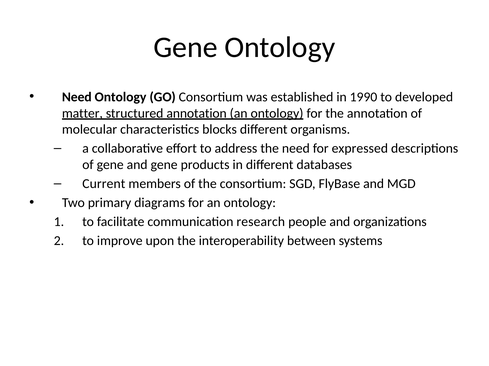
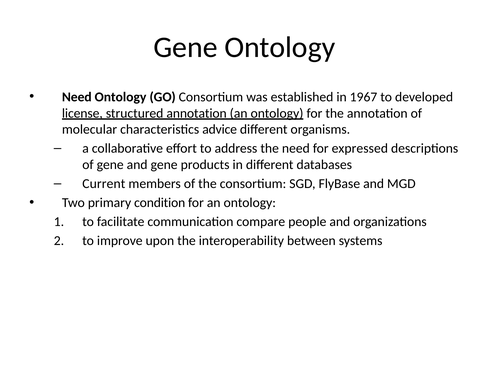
1990: 1990 -> 1967 (364, 97)
matter: matter -> license (82, 113)
blocks: blocks -> advice (220, 130)
diagrams: diagrams -> condition (160, 203)
research: research -> compare (261, 222)
